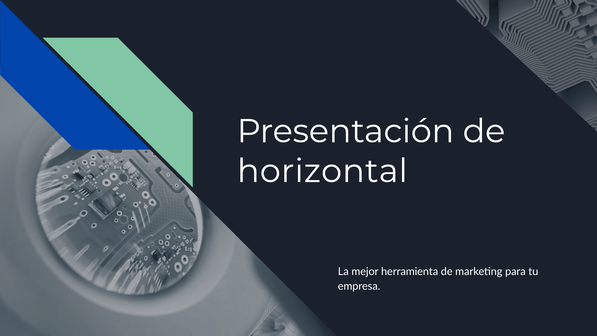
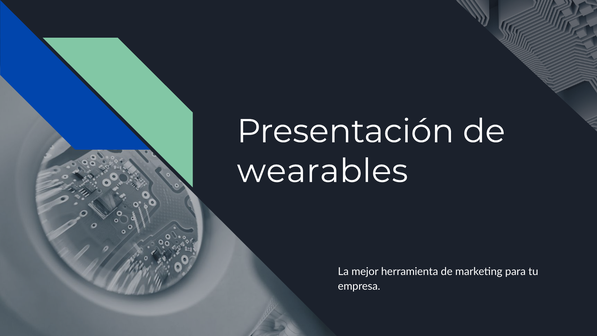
horizontal: horizontal -> wearables (322, 171)
